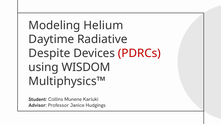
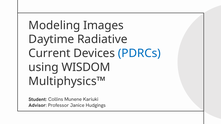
Helium: Helium -> Images (103, 25)
Despite: Despite -> Current (49, 53)
PDRCs colour: red -> blue (139, 53)
